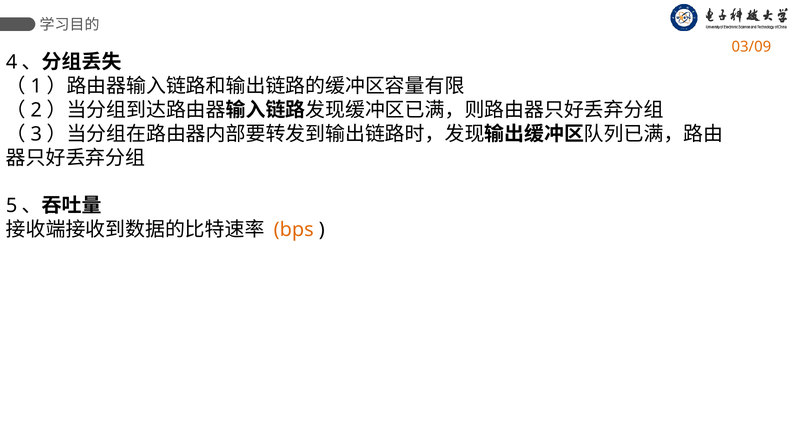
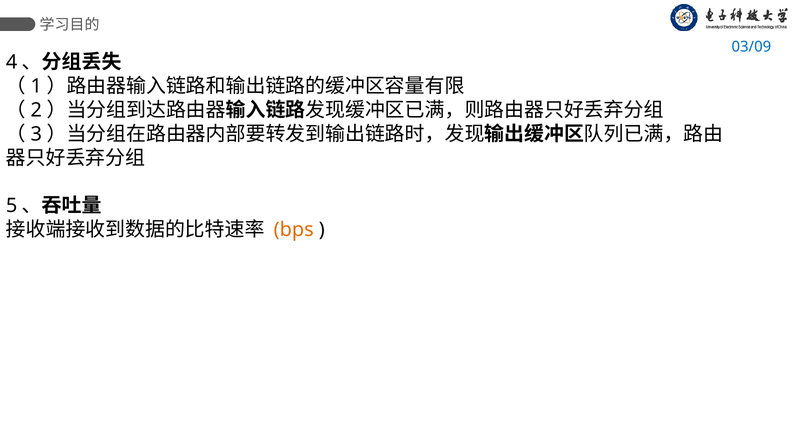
03/09 colour: orange -> blue (751, 47)
